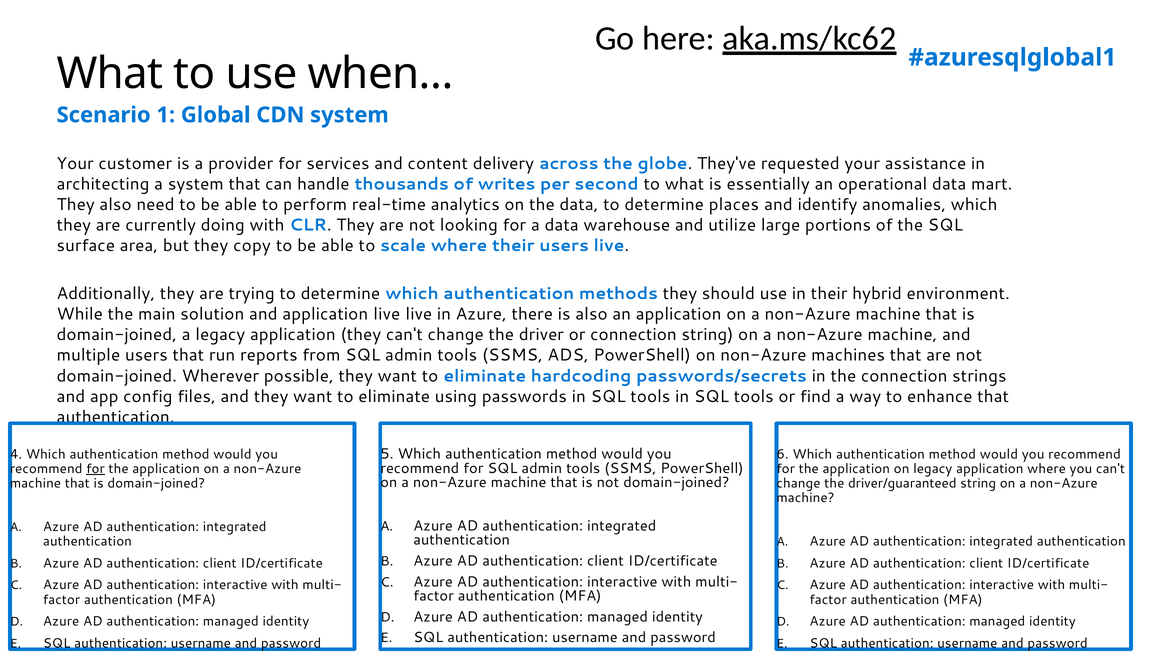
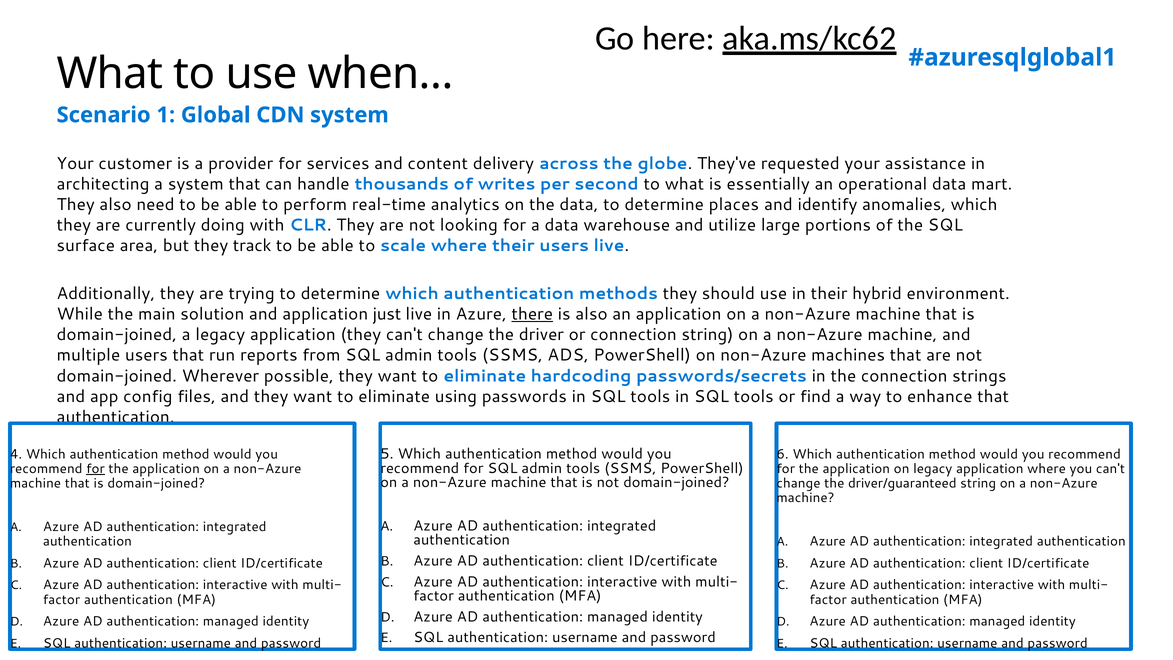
copy: copy -> track (252, 246)
application live: live -> just (387, 314)
there underline: none -> present (532, 314)
